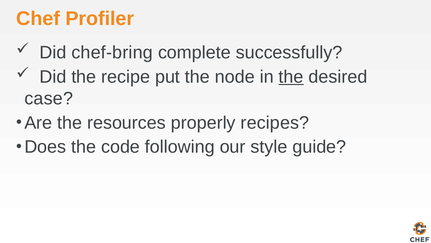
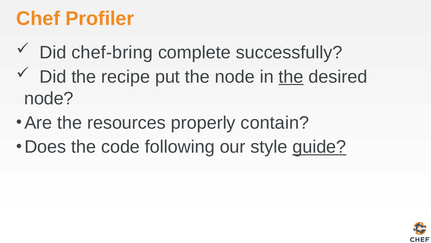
case: case -> node (49, 98)
recipes: recipes -> contain (275, 122)
guide underline: none -> present (319, 147)
